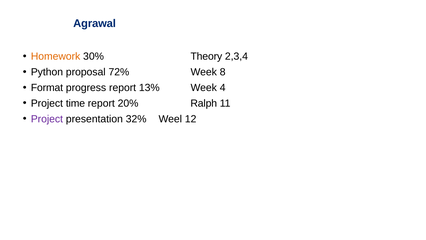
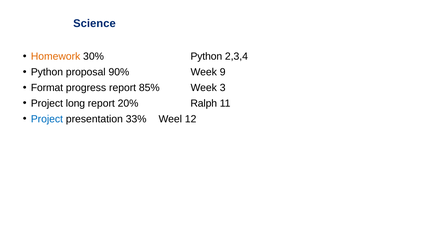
Agrawal: Agrawal -> Science (94, 23)
30% Theory: Theory -> Python (206, 56)
72%: 72% -> 90% (119, 72)
8: 8 -> 9 (223, 72)
13%: 13% -> 85% (149, 88)
4: 4 -> 3 (223, 88)
time: time -> long (75, 103)
Project colour: purple -> blue (47, 119)
32%: 32% -> 33% (136, 119)
